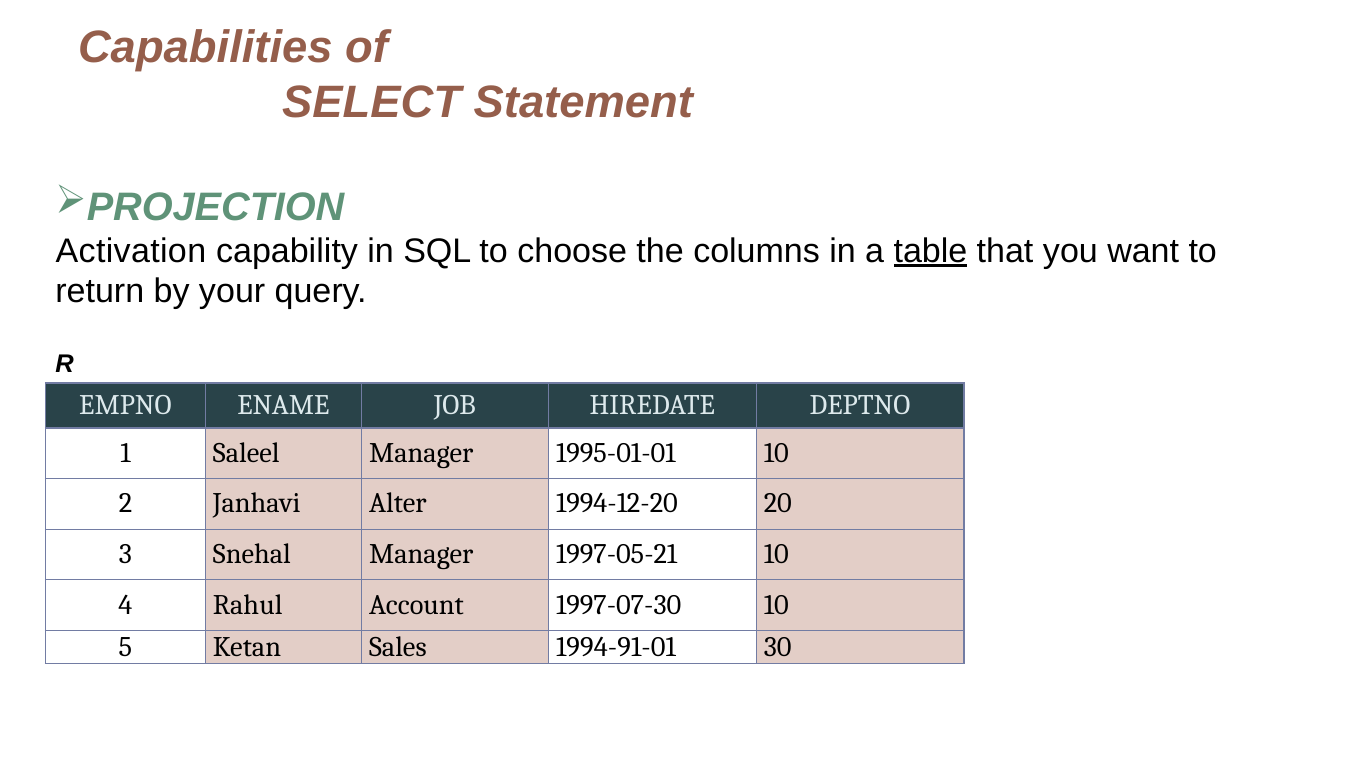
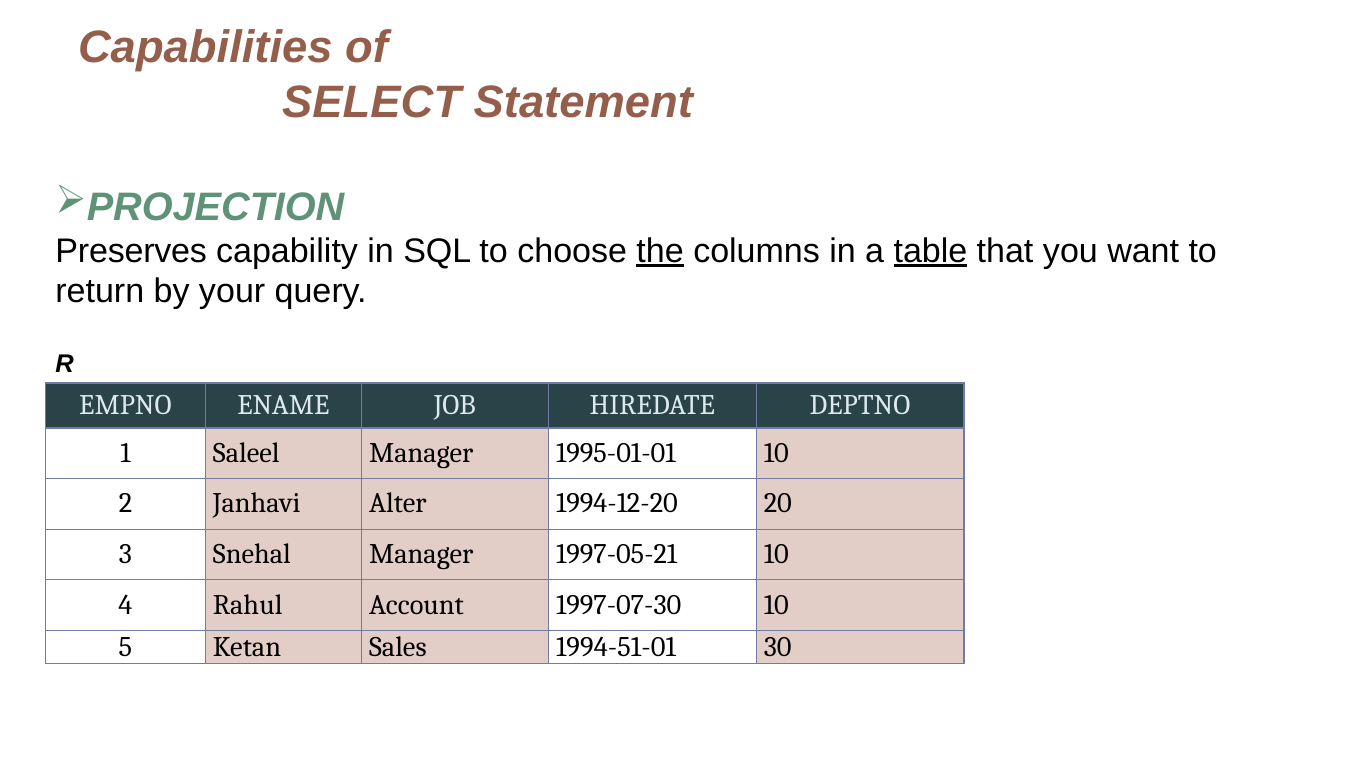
Activation: Activation -> Preserves (131, 251)
the underline: none -> present (660, 251)
1994-91-01: 1994-91-01 -> 1994-51-01 (616, 646)
